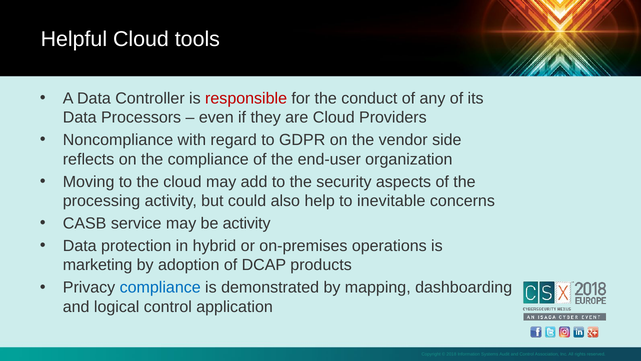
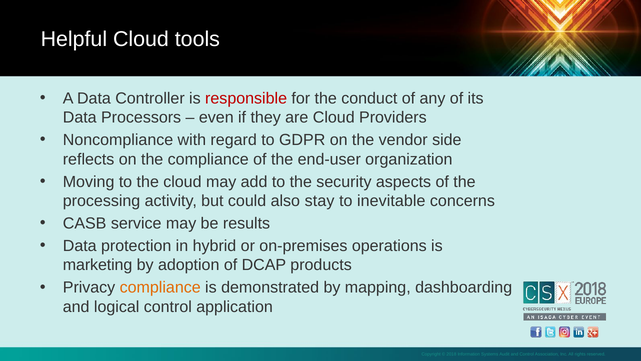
help: help -> stay (320, 201)
be activity: activity -> results (247, 223)
compliance colour: blue -> orange (160, 287)
